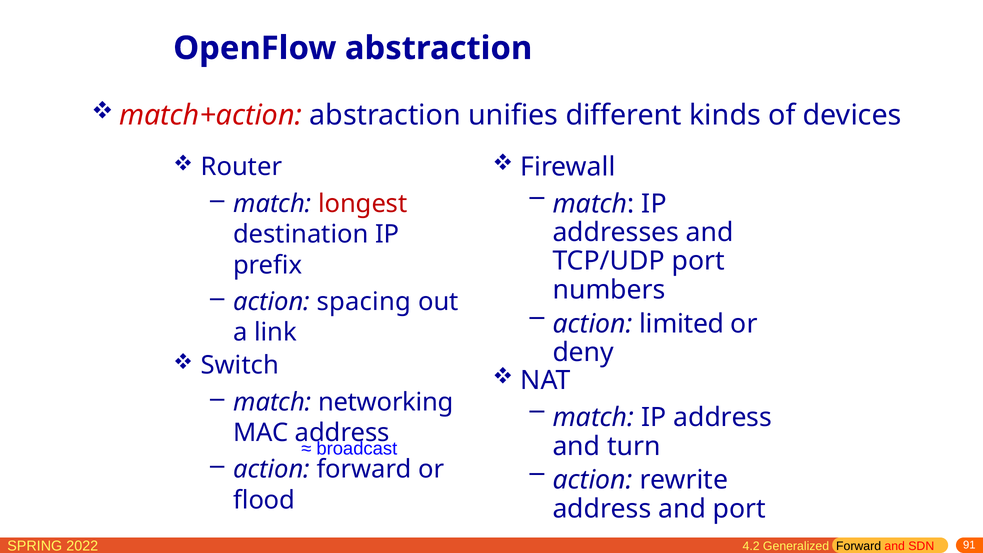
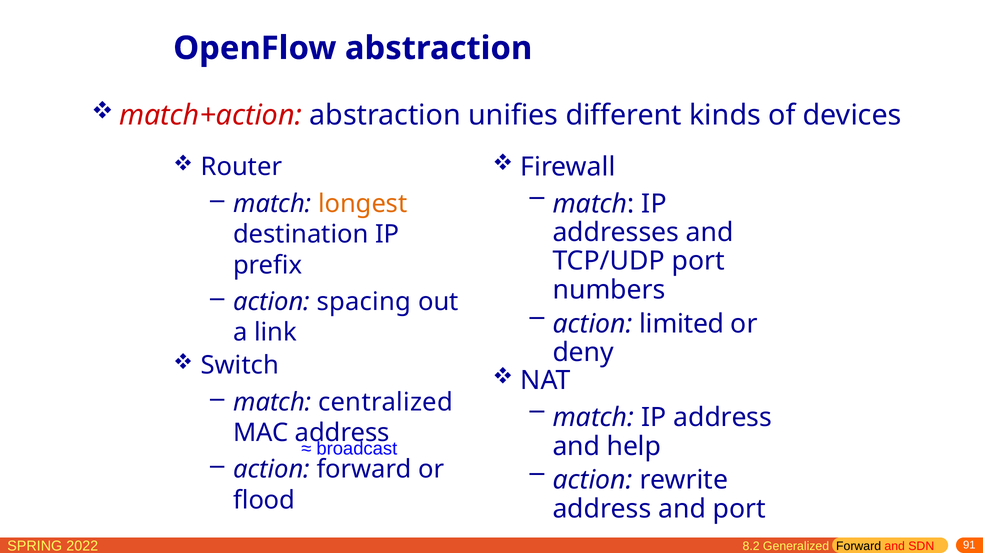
longest colour: red -> orange (363, 204)
networking: networking -> centralized (386, 402)
turn: turn -> help (634, 446)
4.2: 4.2 -> 8.2 (751, 546)
